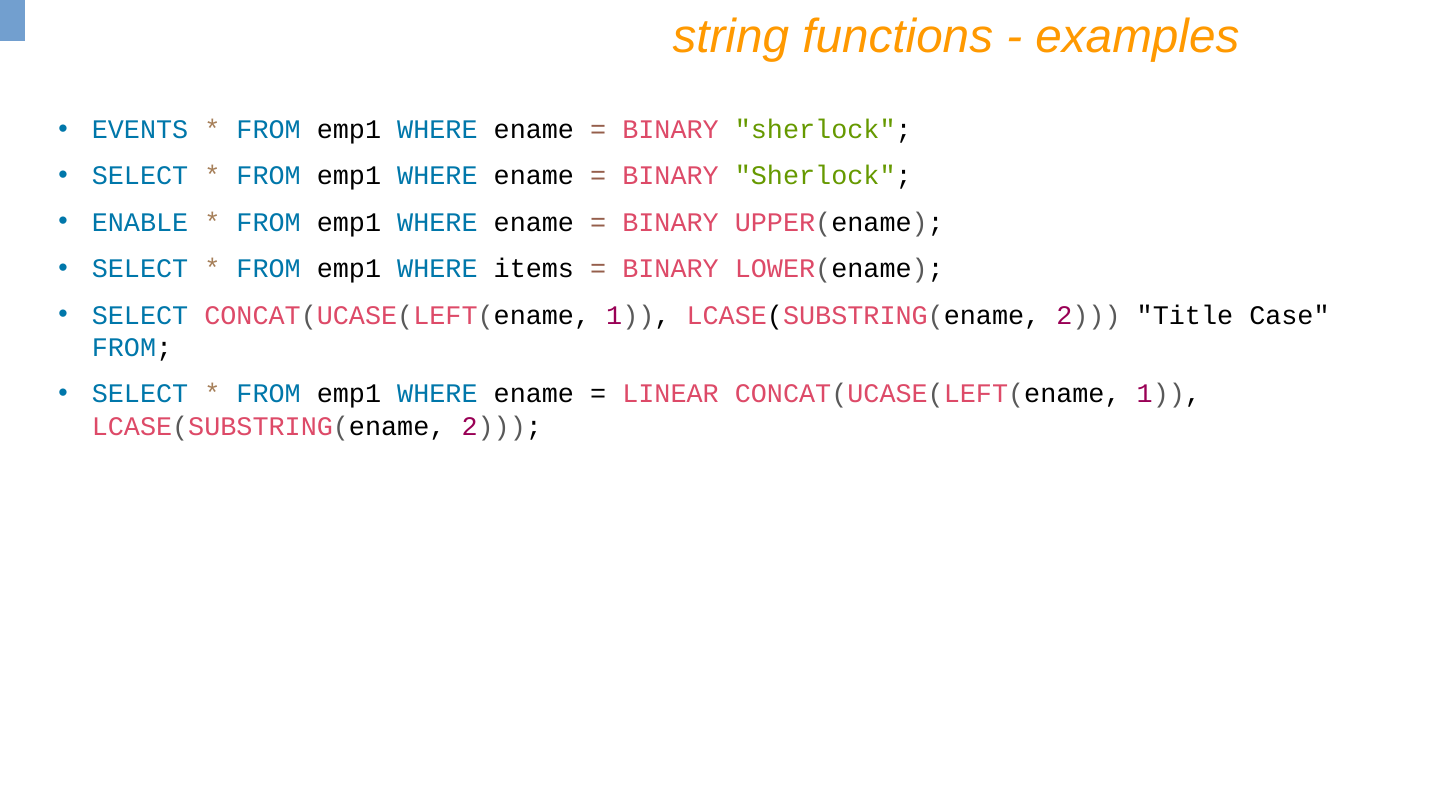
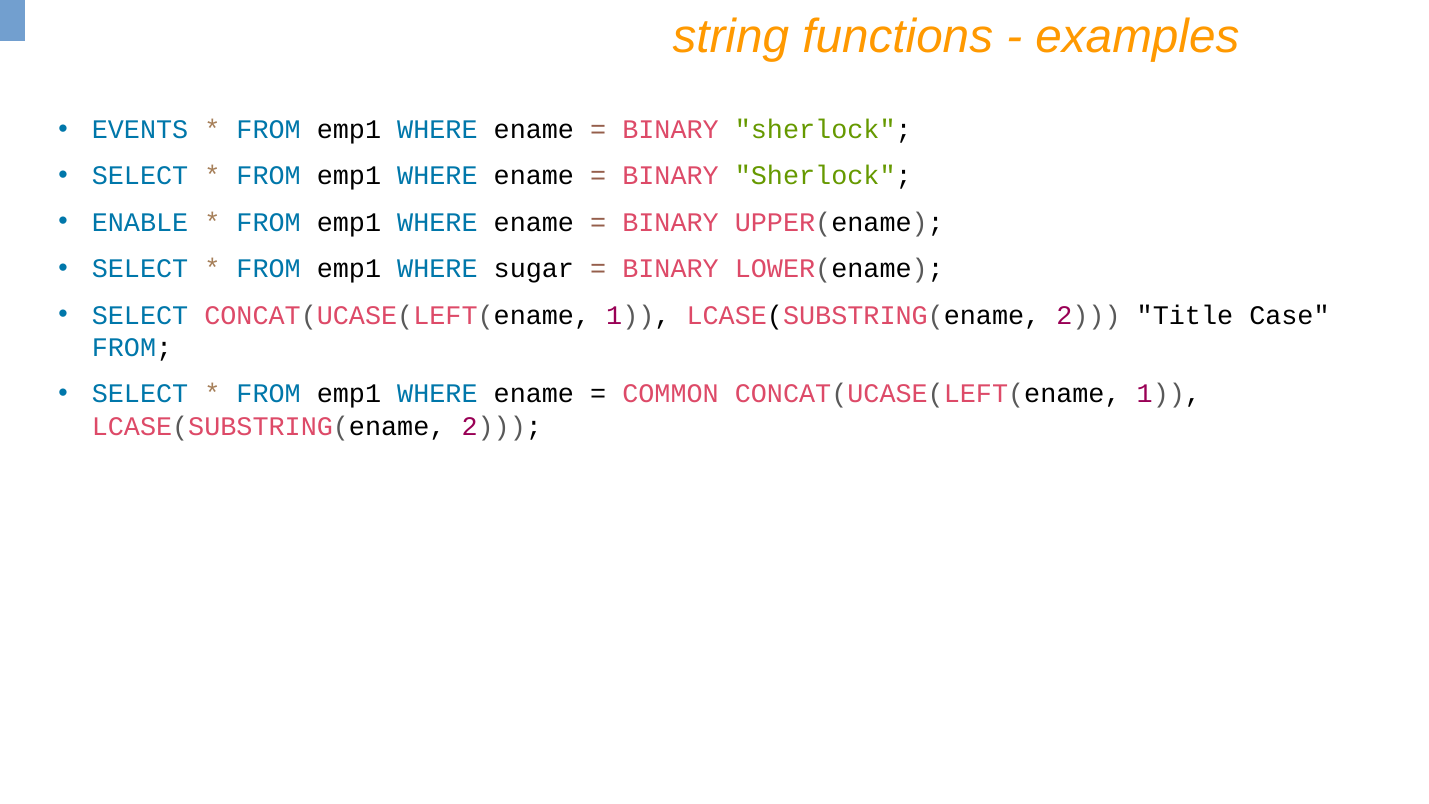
items: items -> sugar (534, 269)
LINEAR: LINEAR -> COMMON (671, 394)
